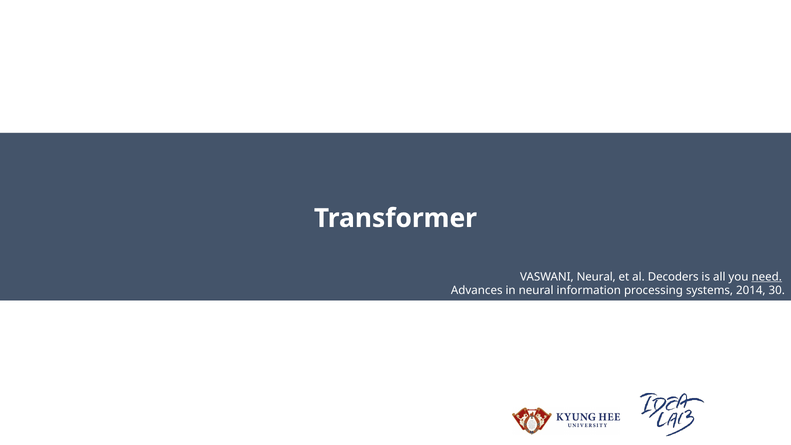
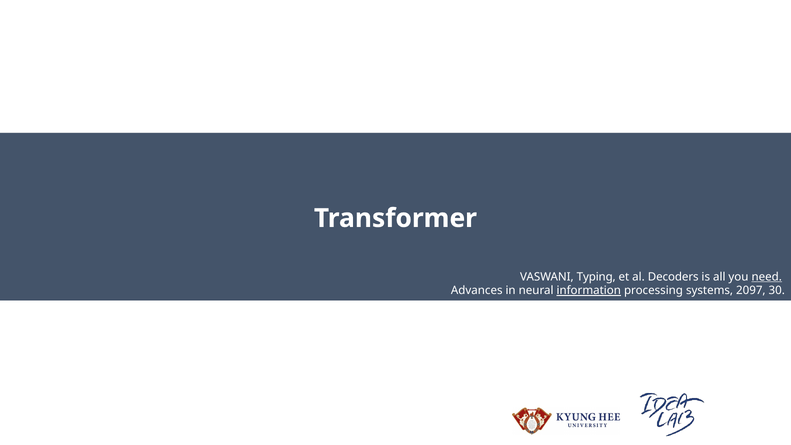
VASWANI Neural: Neural -> Typing (596, 277)
information underline: none -> present (589, 291)
2014: 2014 -> 2097 (751, 291)
